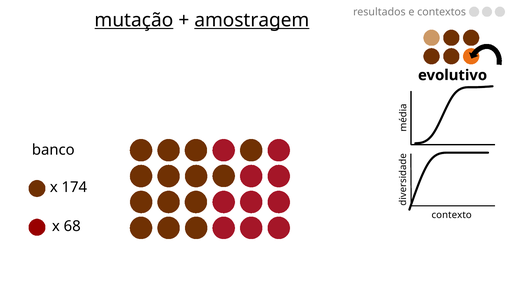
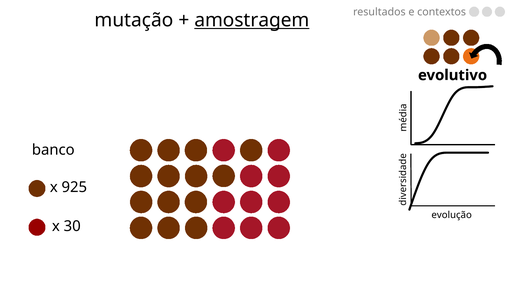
mutação underline: present -> none (134, 20)
174: 174 -> 925 (74, 187)
contexto: contexto -> evolução (452, 214)
68: 68 -> 30 (72, 226)
